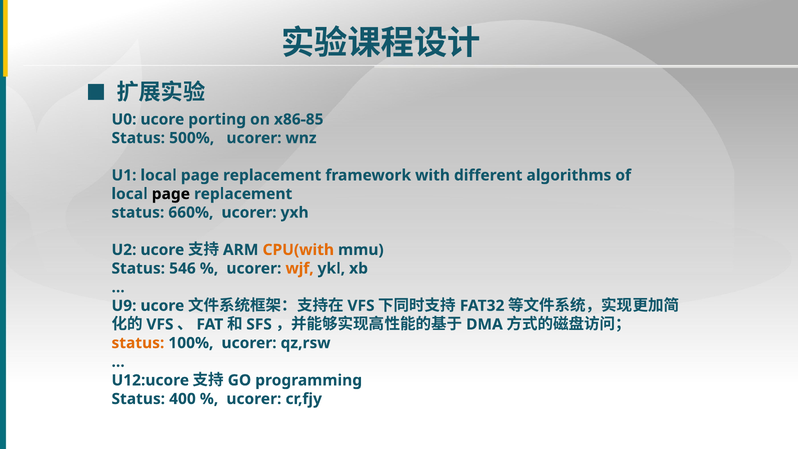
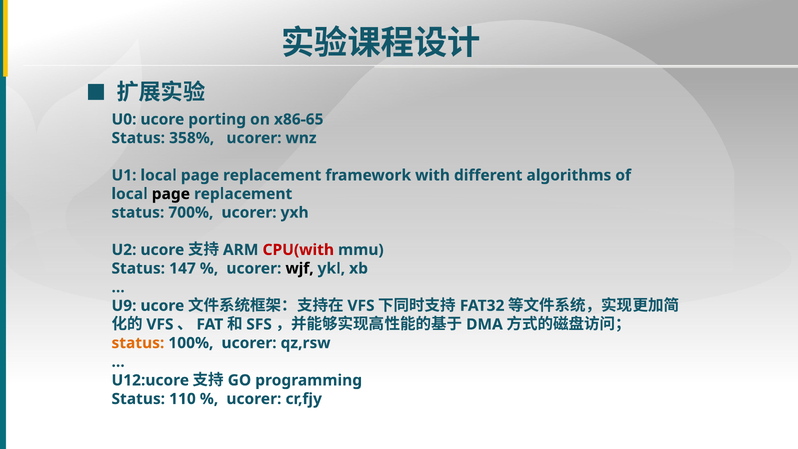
x86-85: x86-85 -> x86-65 (299, 119)
500%: 500% -> 358% (192, 138)
660%: 660% -> 700% (191, 213)
CPU(with colour: orange -> red (298, 250)
546: 546 -> 147 (182, 268)
wjf colour: orange -> black (300, 268)
400: 400 -> 110 (182, 399)
